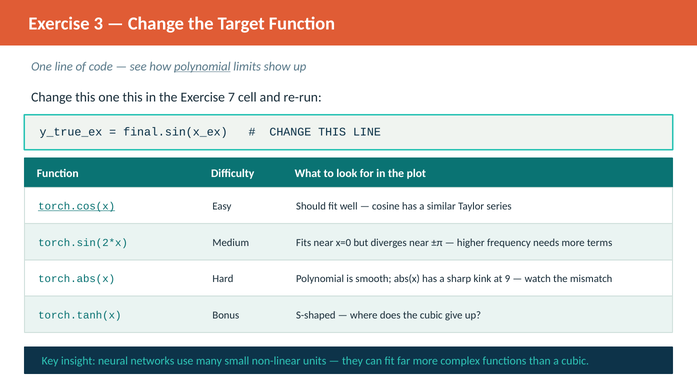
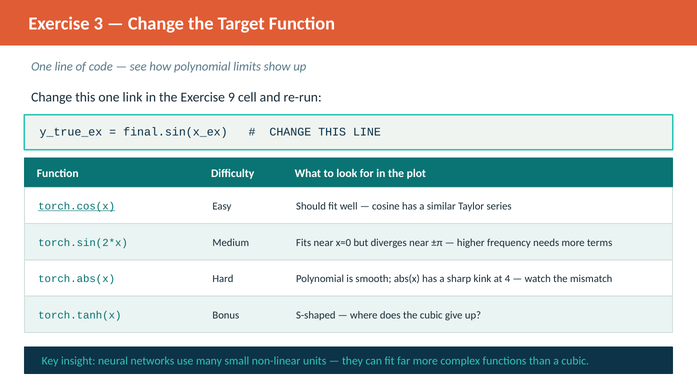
polynomial underline: present -> none (202, 66)
one this: this -> link (133, 97)
7: 7 -> 9 (231, 97)
9: 9 -> 4 (508, 279)
